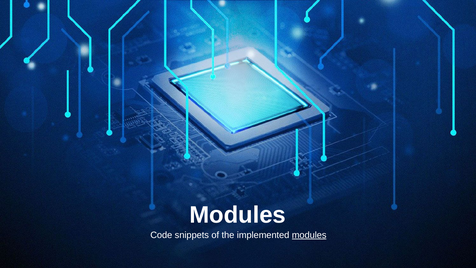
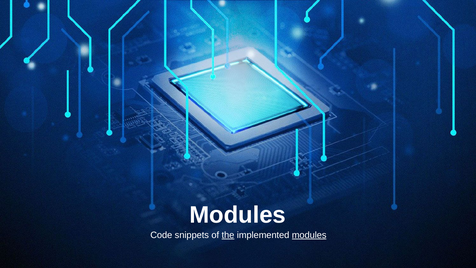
the underline: none -> present (228, 235)
